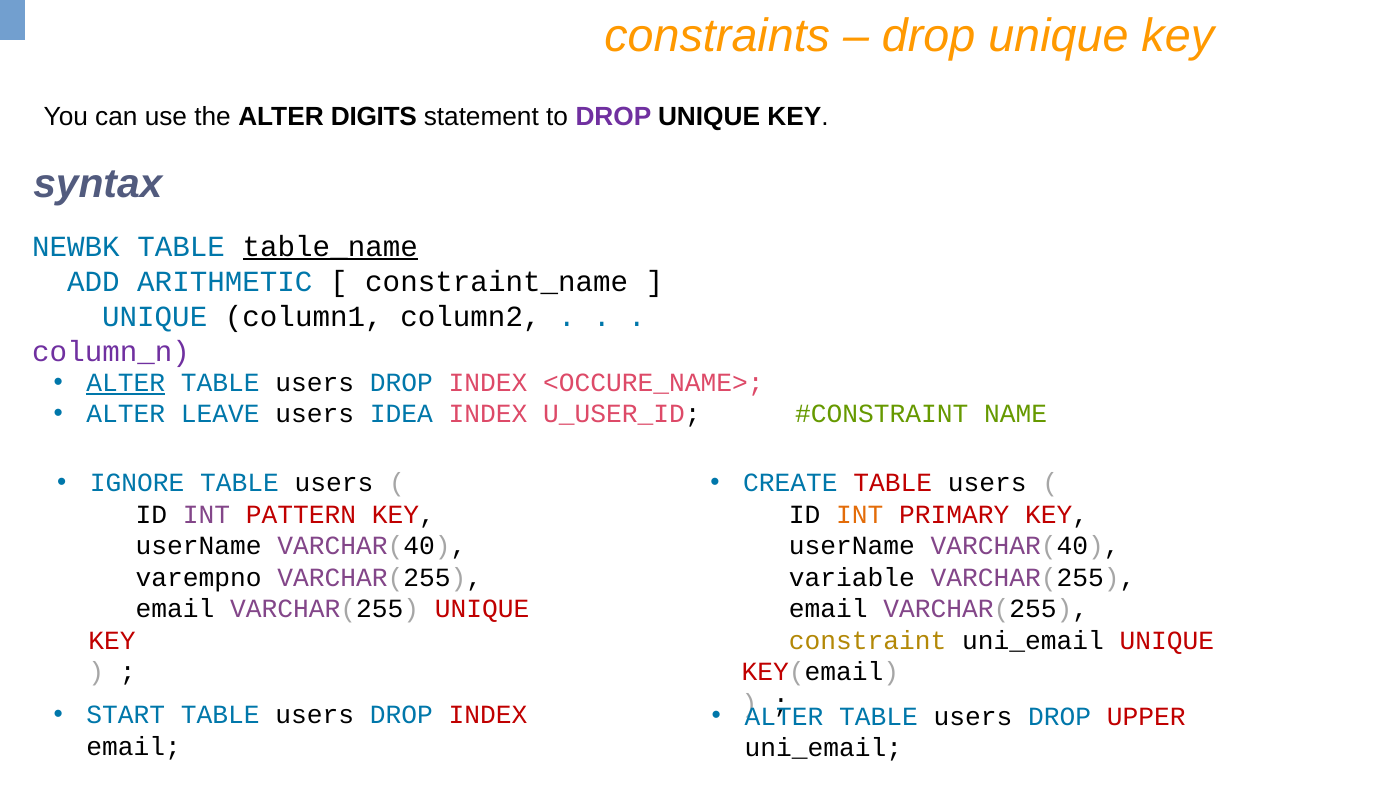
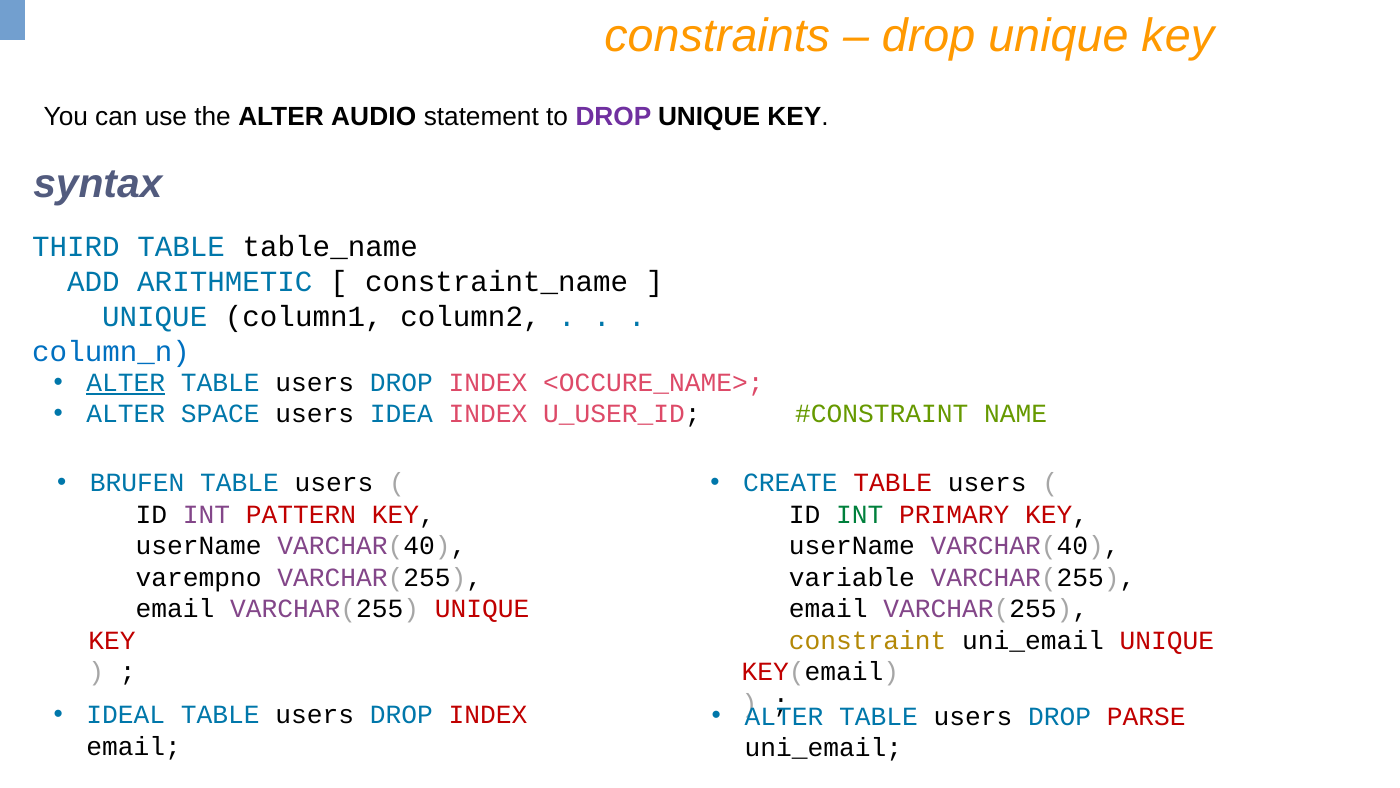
DIGITS: DIGITS -> AUDIO (374, 117)
NEWBK: NEWBK -> THIRD (76, 246)
table_name underline: present -> none (330, 246)
column_n colour: purple -> blue (111, 351)
LEAVE: LEAVE -> SPACE (220, 414)
IGNORE: IGNORE -> BRUFEN (137, 483)
INT colour: orange -> green (860, 514)
START: START -> IDEAL (126, 715)
UPPER: UPPER -> PARSE (1146, 716)
